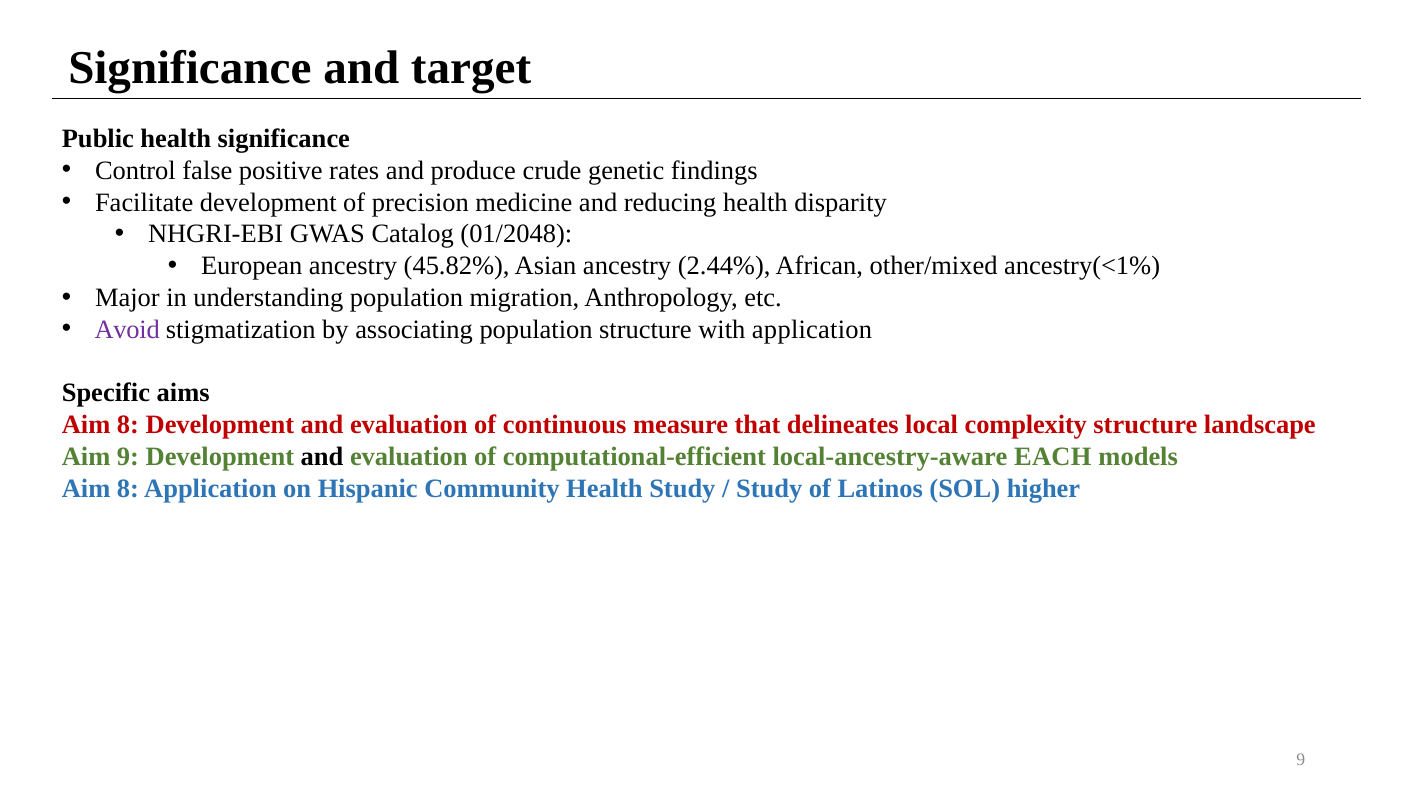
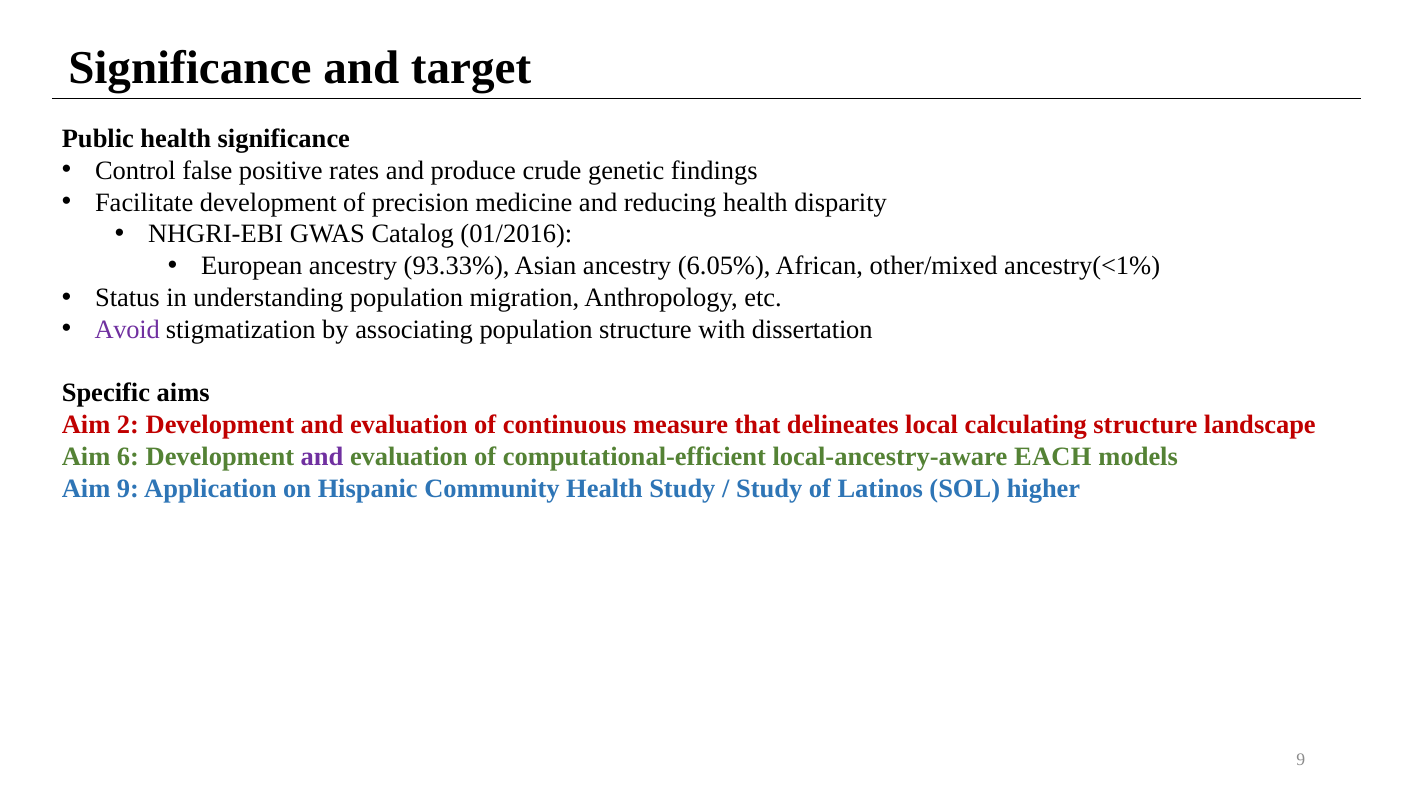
01/2048: 01/2048 -> 01/2016 (516, 234)
45.82%: 45.82% -> 93.33% (457, 266)
2.44%: 2.44% -> 6.05% (724, 266)
Major: Major -> Status (127, 298)
with application: application -> dissertation (812, 329)
8: 8 -> 2 (128, 425)
complexity: complexity -> calculating (1026, 425)
Aim 9: 9 -> 6 (128, 457)
and colour: black -> purple (322, 457)
8: 8 -> 9 (128, 488)
